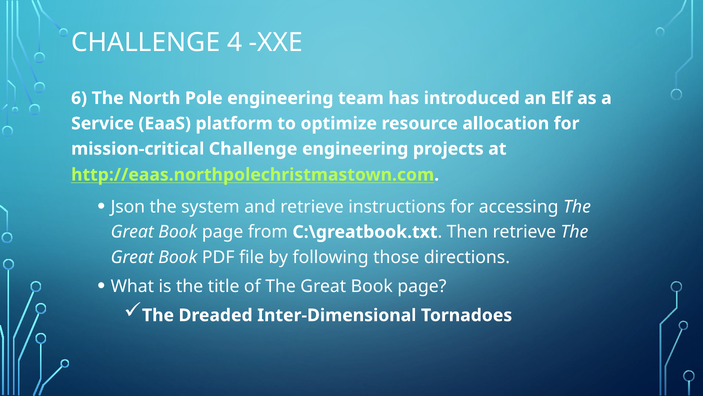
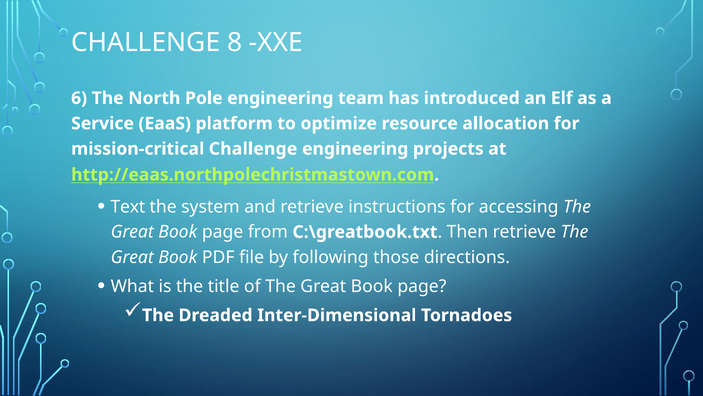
4: 4 -> 8 (235, 42)
Json: Json -> Text (128, 206)
